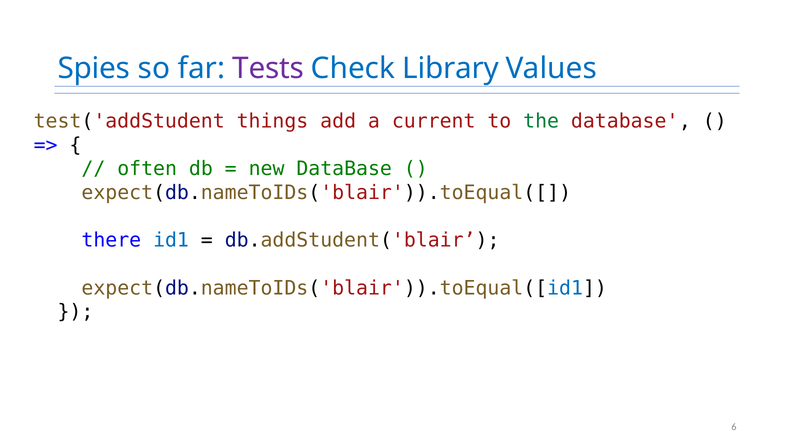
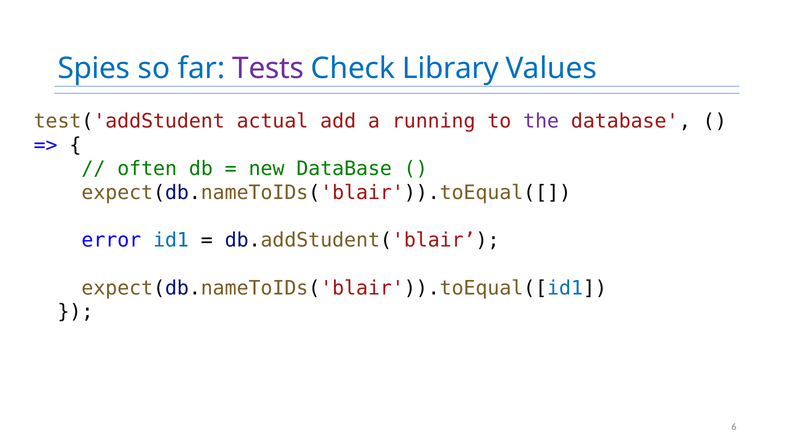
things: things -> actual (272, 121)
current: current -> running (434, 121)
the colour: green -> purple (541, 121)
there: there -> error (111, 240)
